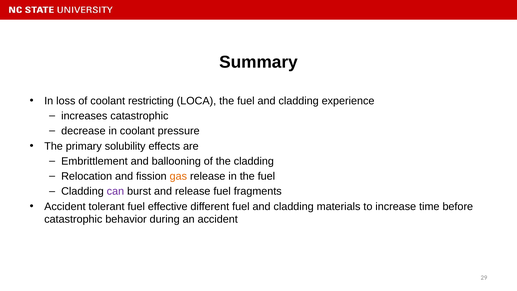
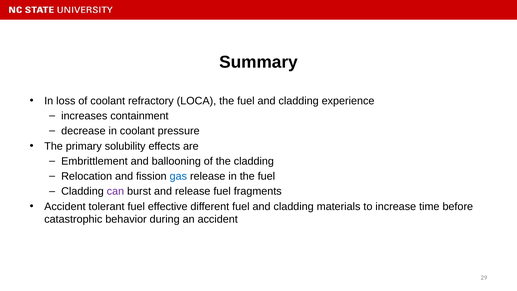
restricting: restricting -> refractory (151, 101)
increases catastrophic: catastrophic -> containment (139, 116)
gas colour: orange -> blue (178, 176)
